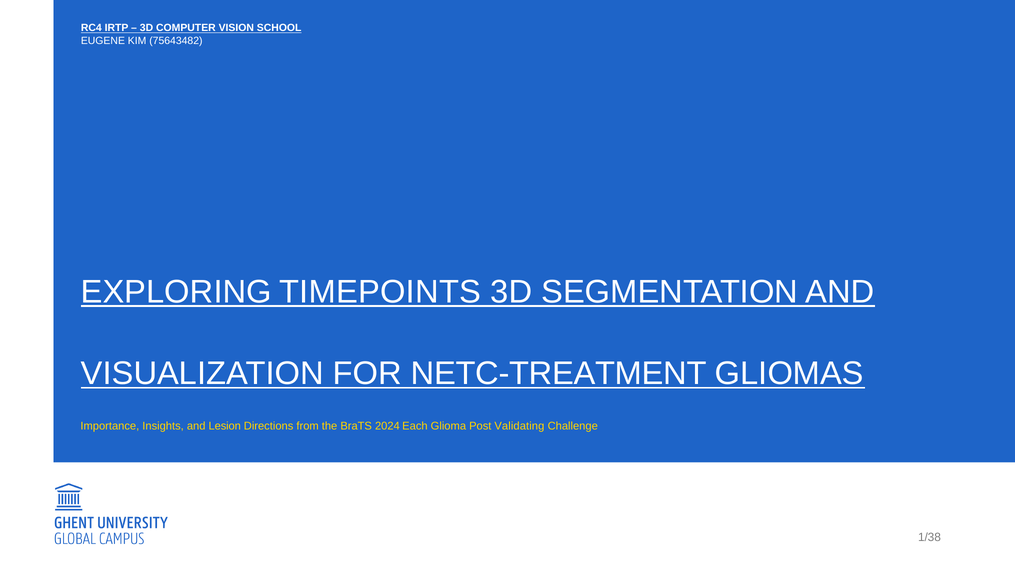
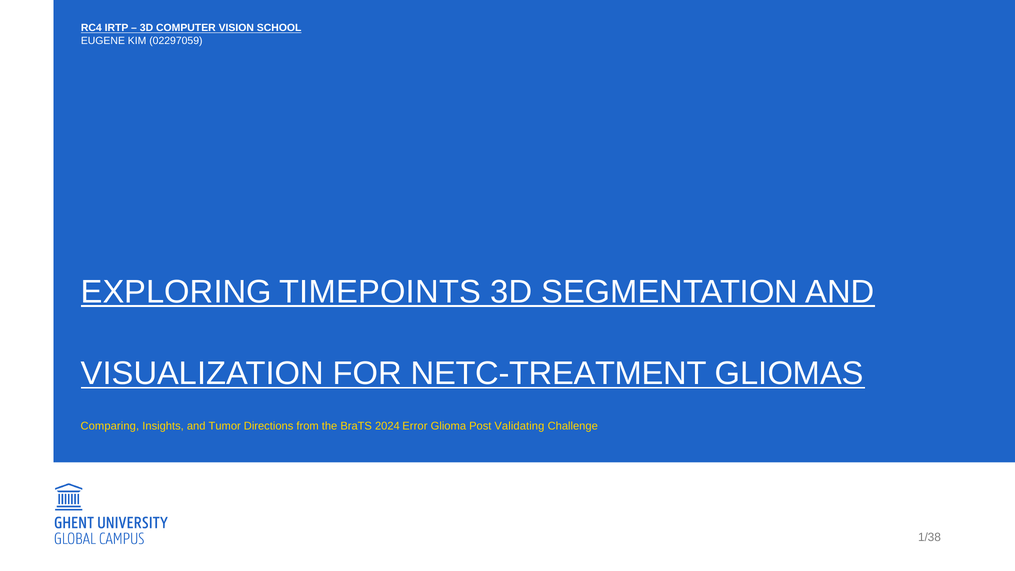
75643482: 75643482 -> 02297059 (176, 41)
Importance: Importance -> Comparing (110, 426)
Lesion: Lesion -> Tumor (225, 426)
Each: Each -> Error (415, 426)
